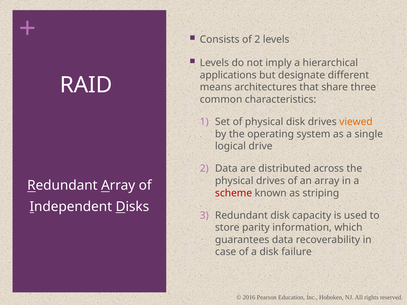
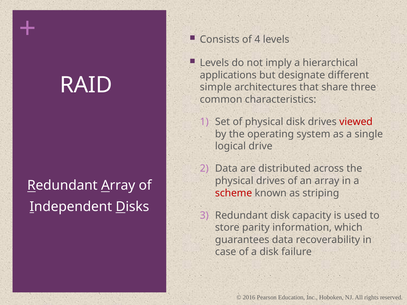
of 2: 2 -> 4 (257, 39)
means: means -> simple (216, 87)
viewed colour: orange -> red (356, 122)
